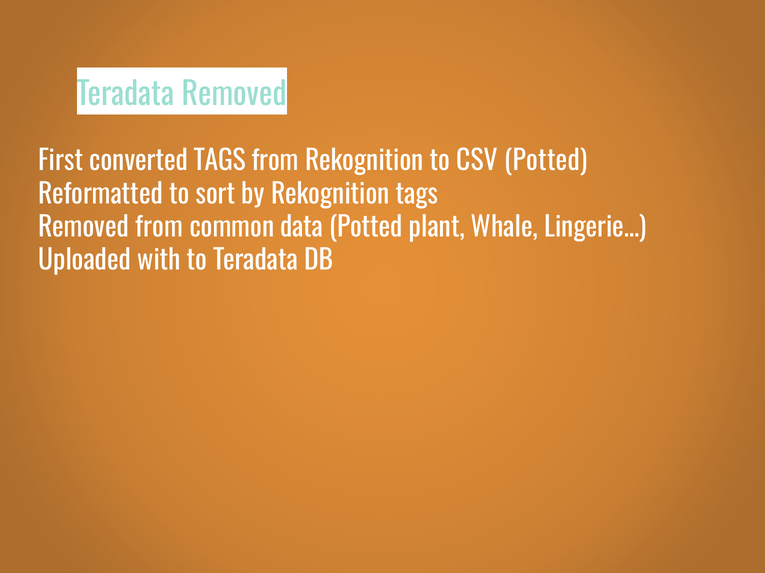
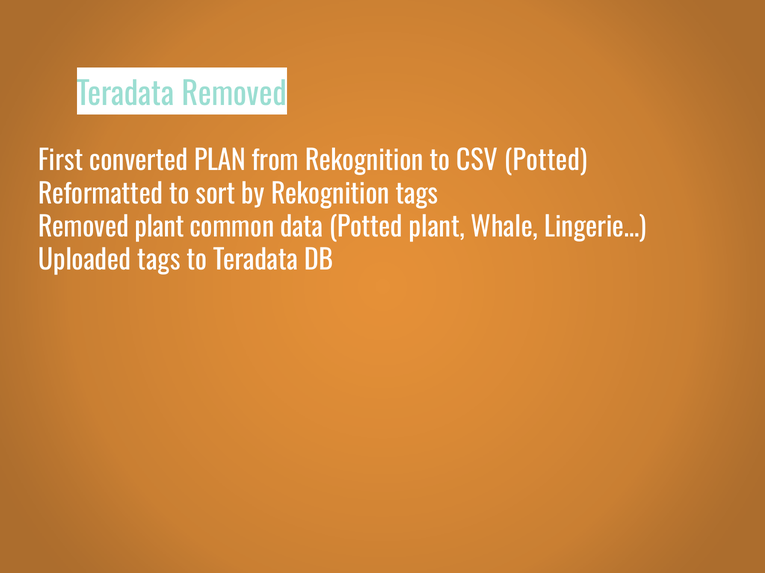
converted TAGS: TAGS -> PLAN (220, 162)
Removed from: from -> plant (159, 228)
Uploaded with: with -> tags (159, 261)
